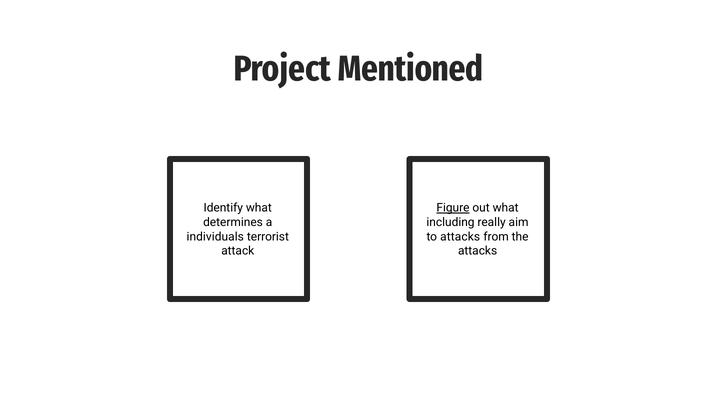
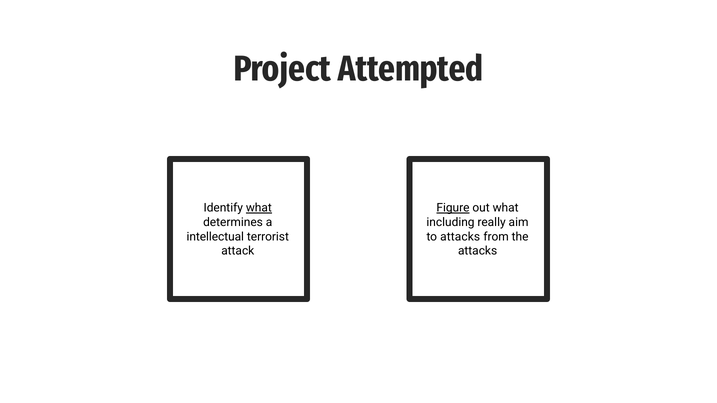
Mentioned: Mentioned -> Attempted (411, 69)
what underline: none -> present (259, 208)
individuals: individuals -> intellectual (215, 237)
